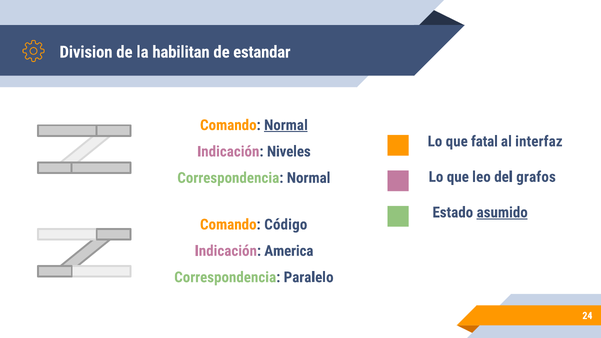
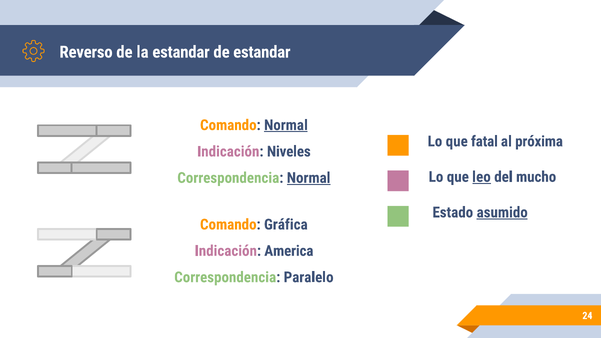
Division: Division -> Reverso (86, 52)
la habilitan: habilitan -> estandar (181, 52)
interfaz: interfaz -> próxima (539, 141)
leo underline: none -> present (482, 177)
grafos: grafos -> mucho (536, 177)
Normal underline: none -> present (309, 178)
Código: Código -> Gráfica (286, 225)
